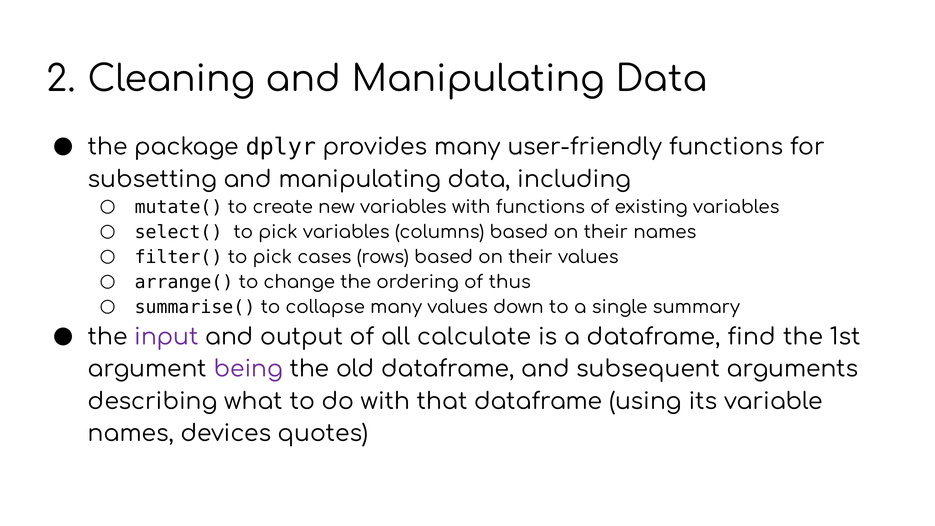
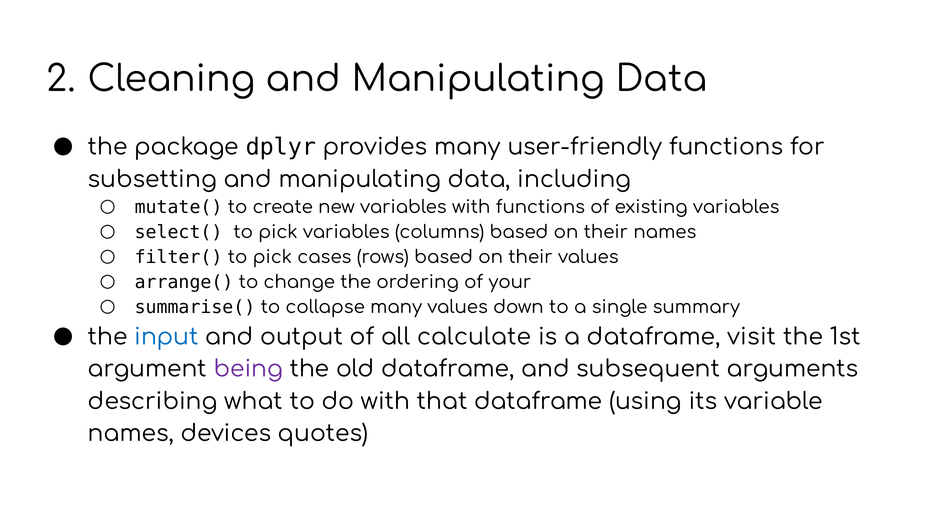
thus: thus -> your (510, 282)
input colour: purple -> blue (166, 337)
find: find -> visit (752, 337)
